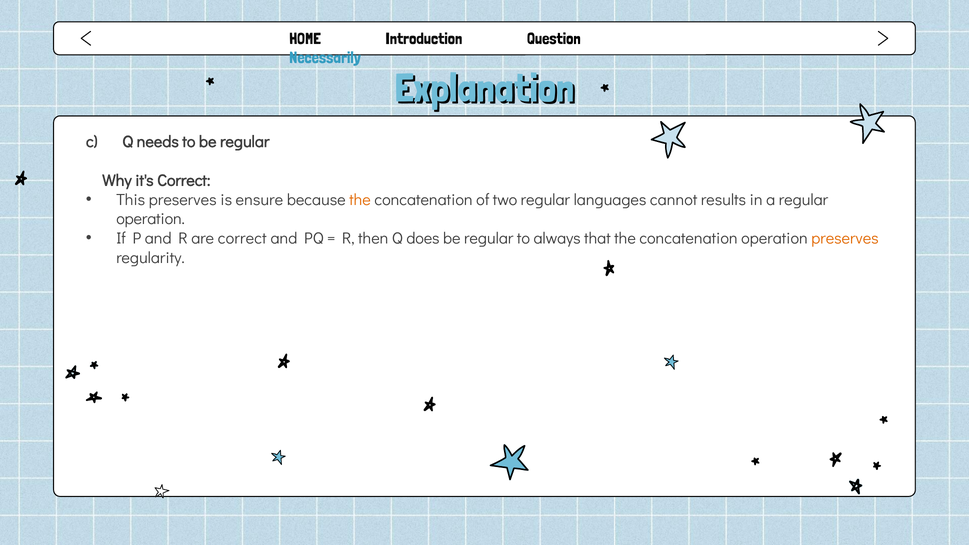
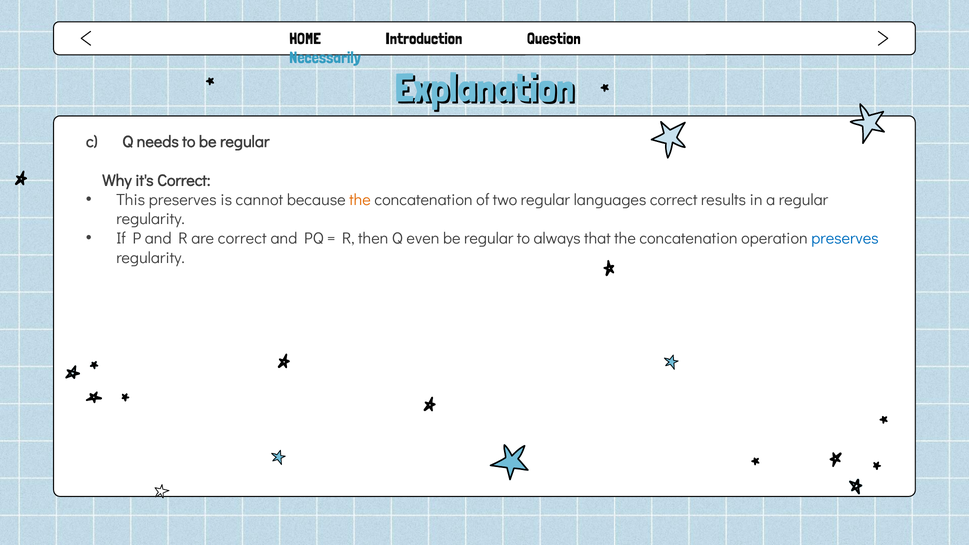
ensure: ensure -> cannot (259, 200)
languages cannot: cannot -> correct (674, 200)
operation: operation -> regularity (151, 219)
does: does -> even (423, 239)
preserves colour: orange -> blue (845, 239)
